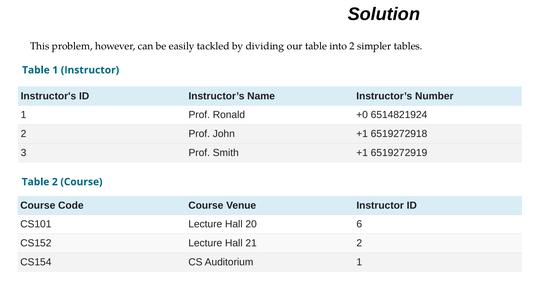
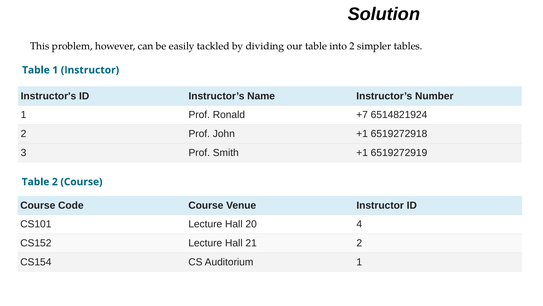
+0: +0 -> +7 (362, 115)
6: 6 -> 4 (359, 224)
